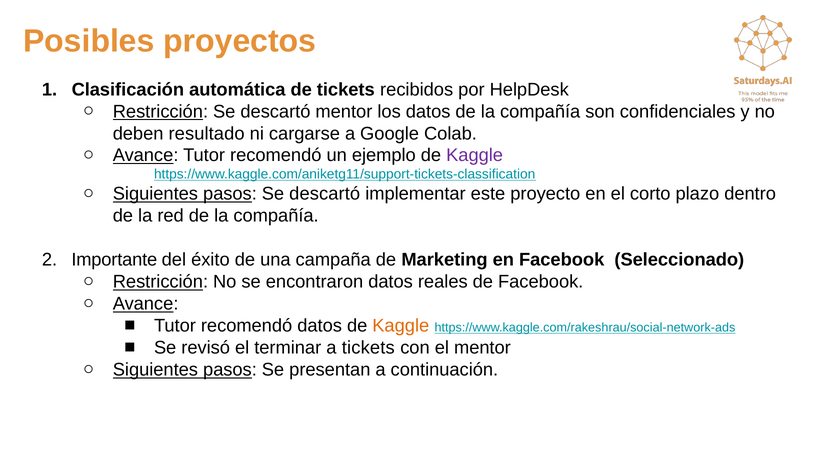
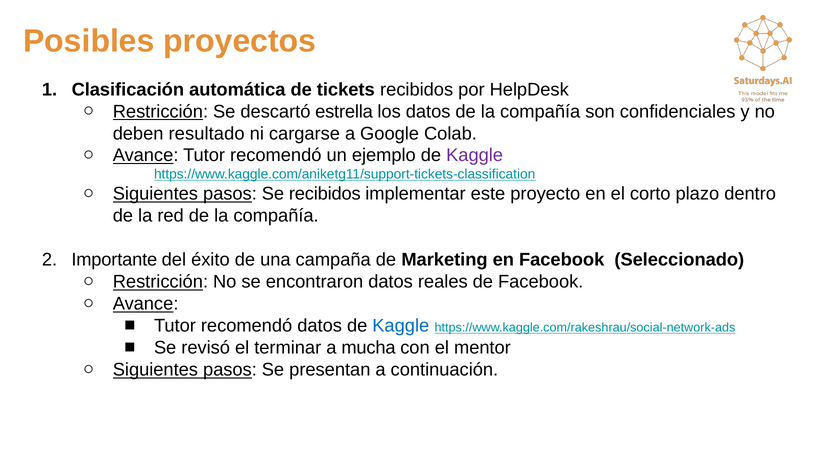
descartó mentor: mentor -> estrella (344, 111)
pasos Se descartó: descartó -> recibidos (325, 194)
Kaggle colour: orange -> blue (401, 326)
a tickets: tickets -> mucha (368, 347)
